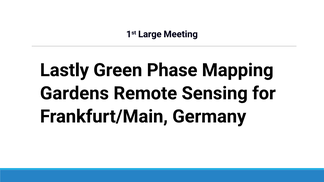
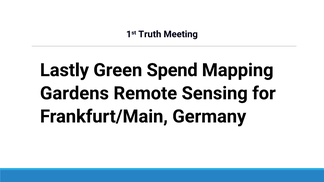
Large: Large -> Truth (150, 34)
Phase: Phase -> Spend (172, 70)
